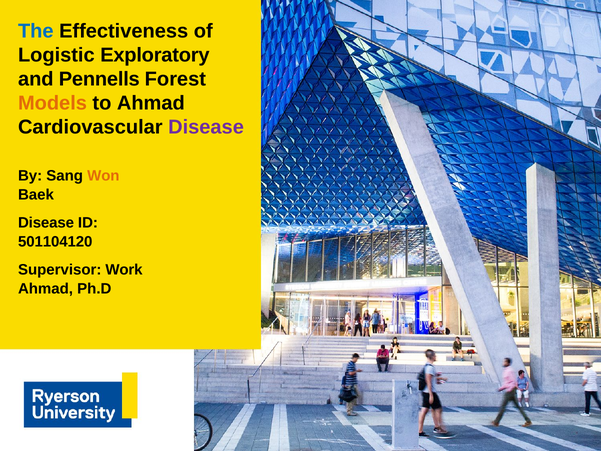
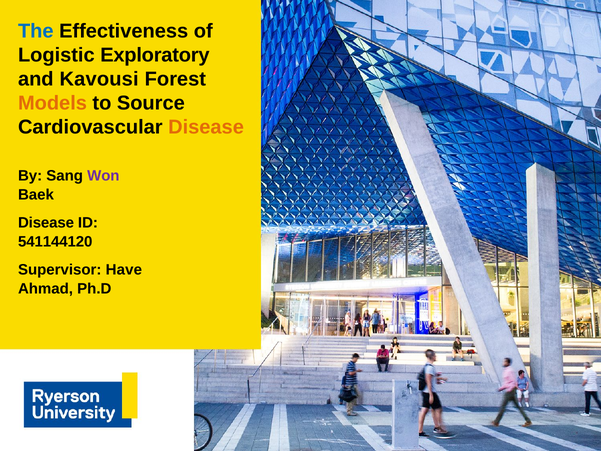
Pennells: Pennells -> Kavousi (99, 79)
to Ahmad: Ahmad -> Source (151, 103)
Disease colour: purple -> orange (206, 127)
Won colour: orange -> purple (103, 176)
501104120: 501104120 -> 541144120 (55, 242)
Work: Work -> Have (124, 269)
